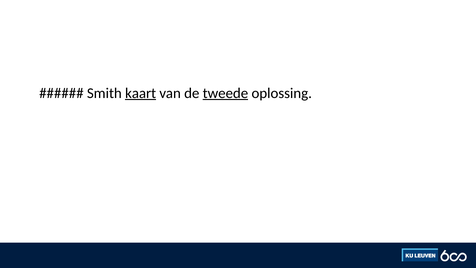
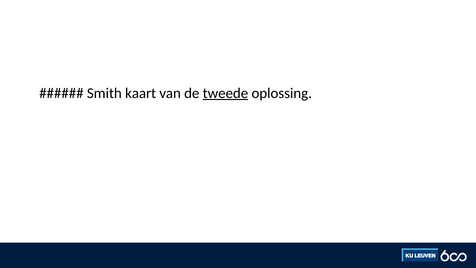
kaart underline: present -> none (141, 93)
